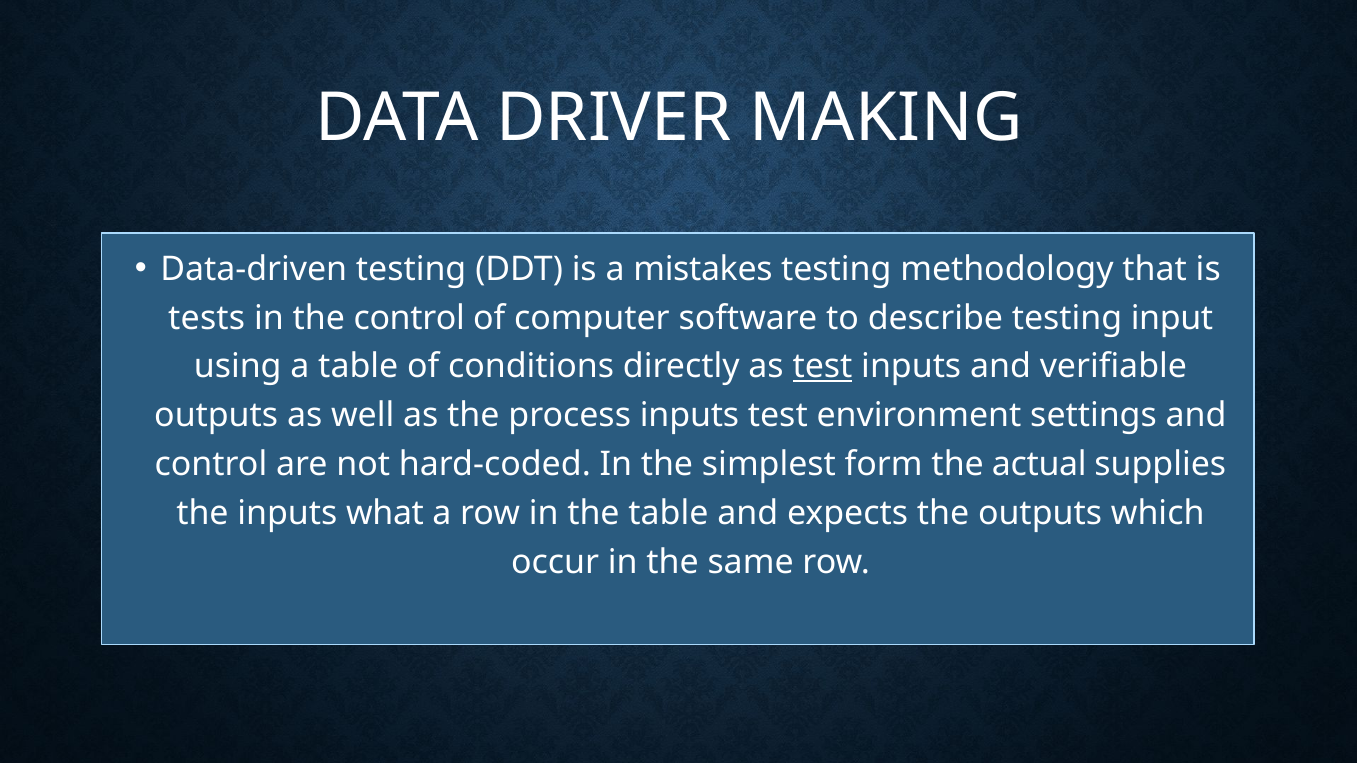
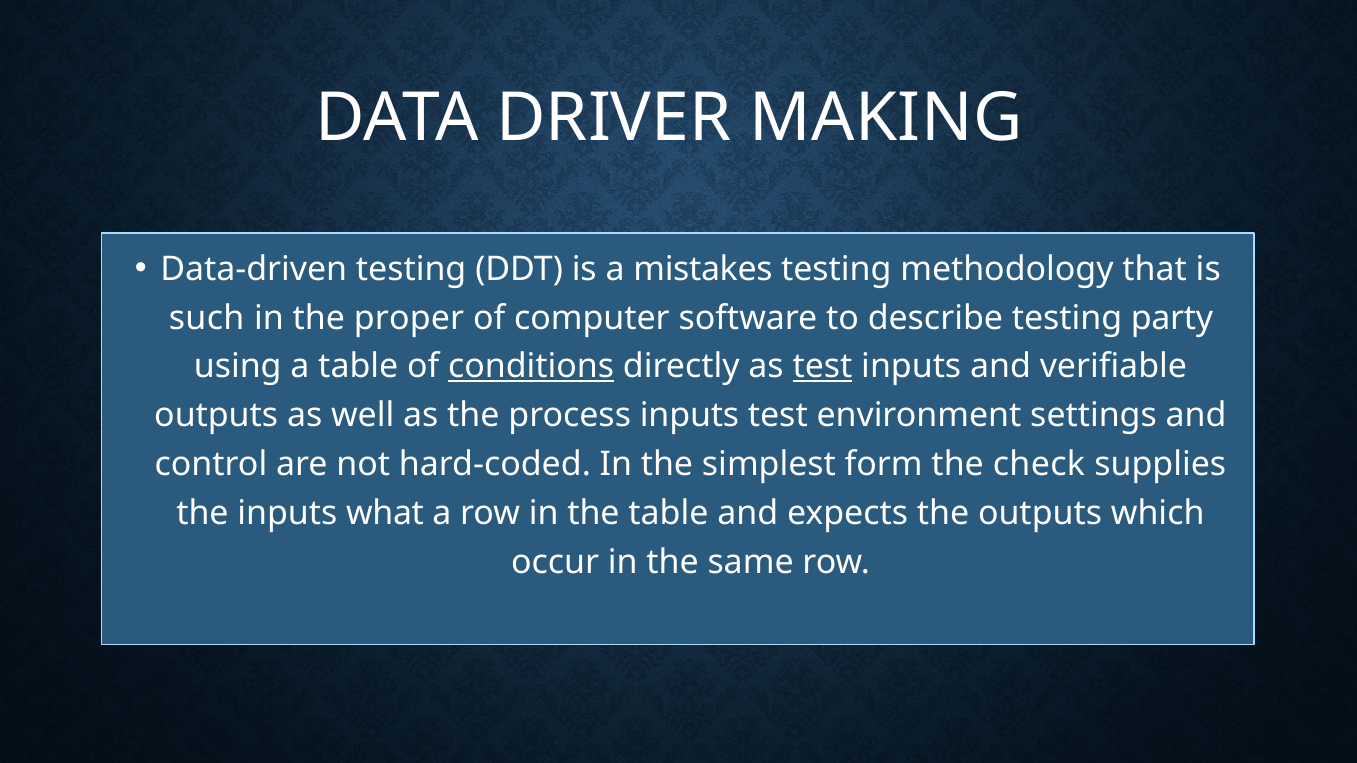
tests: tests -> such (207, 318)
the control: control -> proper (409, 318)
input: input -> party (1172, 318)
conditions underline: none -> present (531, 367)
actual: actual -> check (1039, 465)
